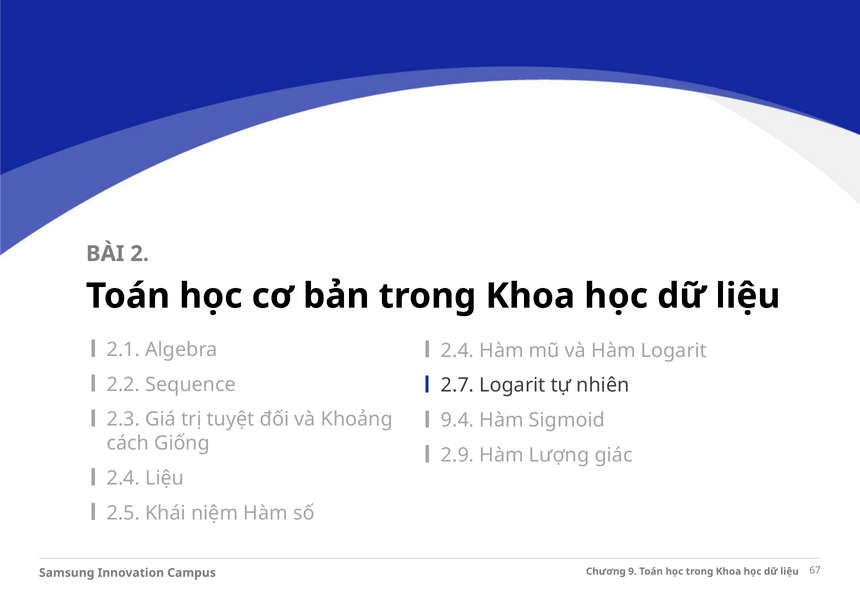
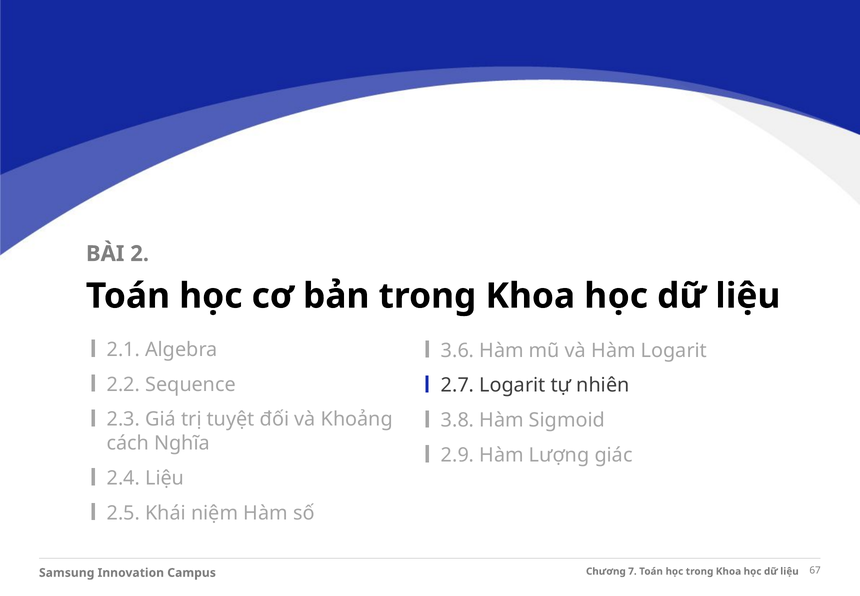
2.4: 2.4 -> 3.6 (458, 350)
9.4: 9.4 -> 3.8 (458, 420)
Giống: Giống -> Nghĩa (182, 443)
9: 9 -> 7 (632, 571)
